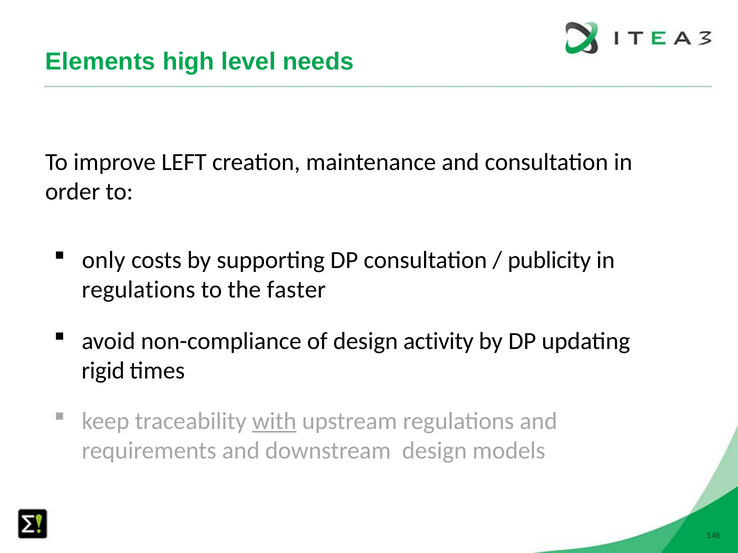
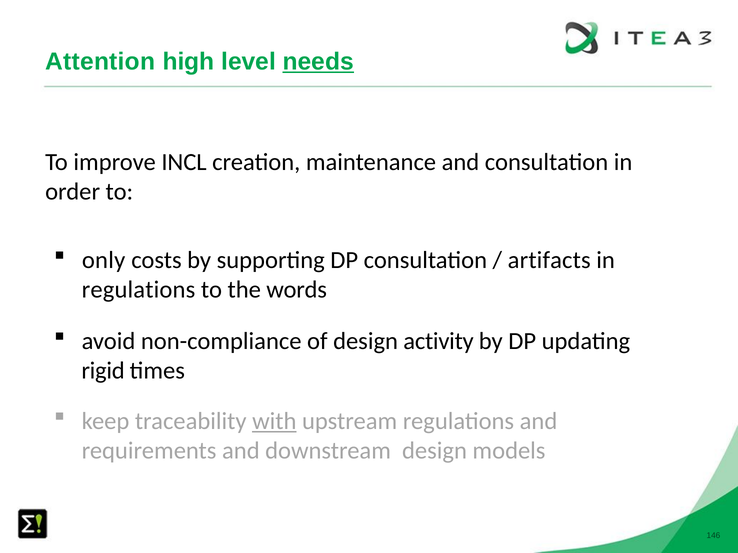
Elements: Elements -> Attention (100, 62)
needs underline: none -> present (318, 62)
LEFT: LEFT -> INCL (184, 162)
publicity: publicity -> artifacts (549, 260)
faster: faster -> words (297, 290)
